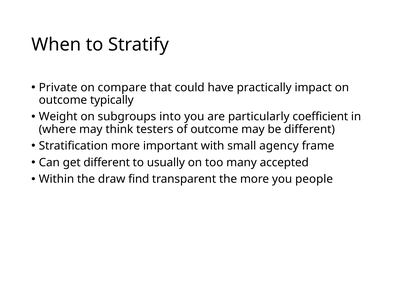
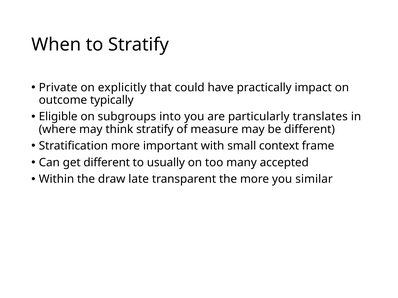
compare: compare -> explicitly (122, 88)
Weight: Weight -> Eligible (58, 117)
coefficient: coefficient -> translates (320, 117)
think testers: testers -> stratify (155, 129)
of outcome: outcome -> measure (214, 129)
agency: agency -> context (279, 146)
find: find -> late (139, 179)
people: people -> similar (314, 179)
